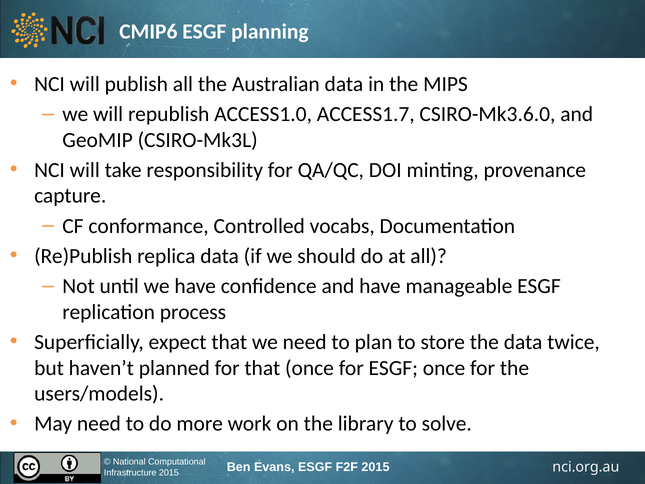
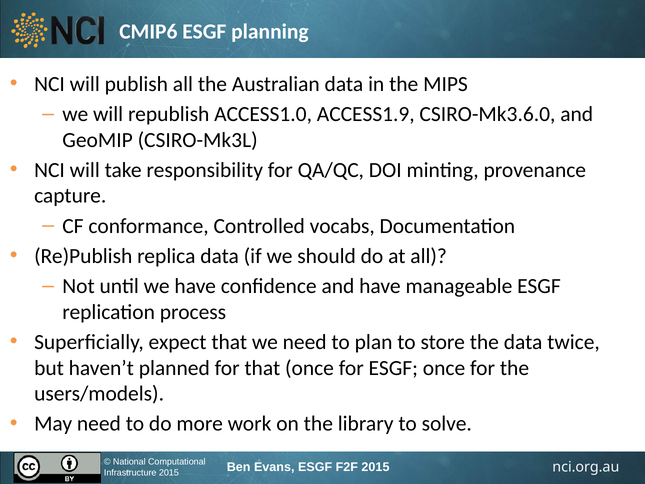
ACCESS1.7: ACCESS1.7 -> ACCESS1.9 (366, 114)
